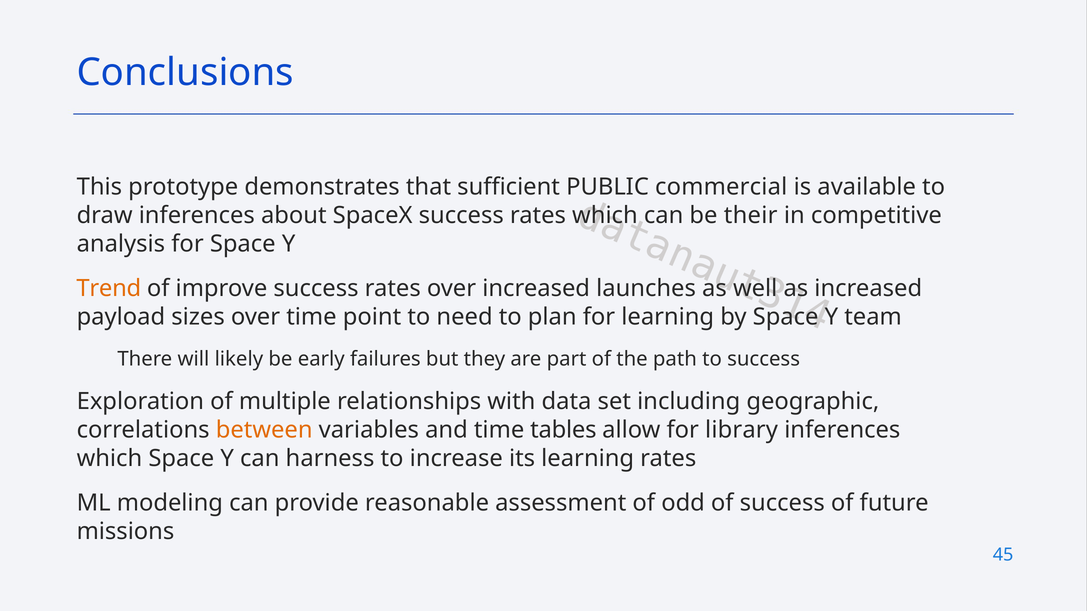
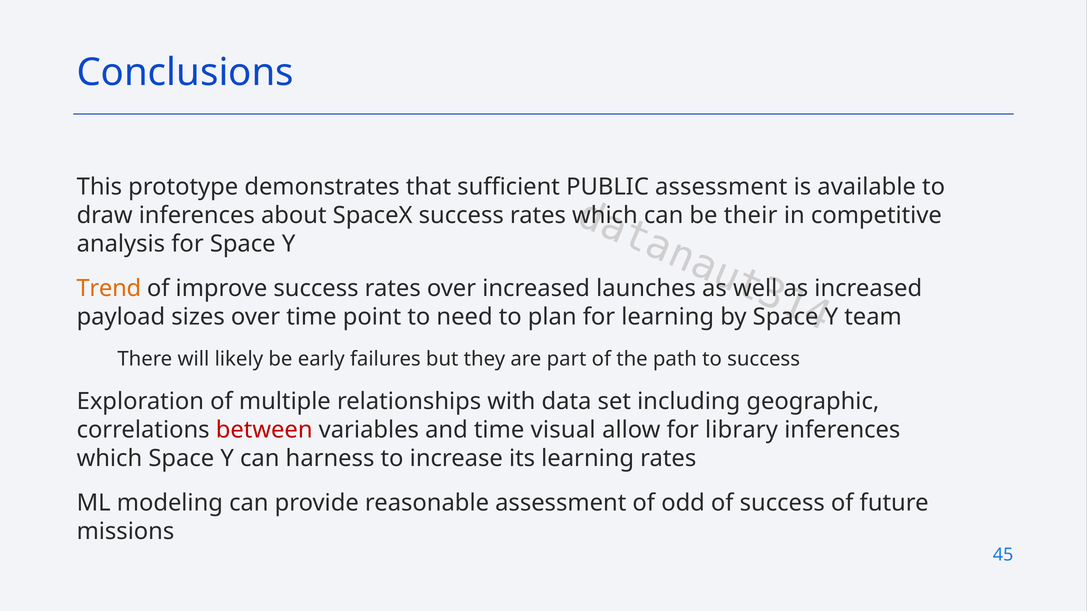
PUBLIC commercial: commercial -> assessment (721, 187)
between colour: orange -> red (264, 430)
tables: tables -> visual (563, 430)
